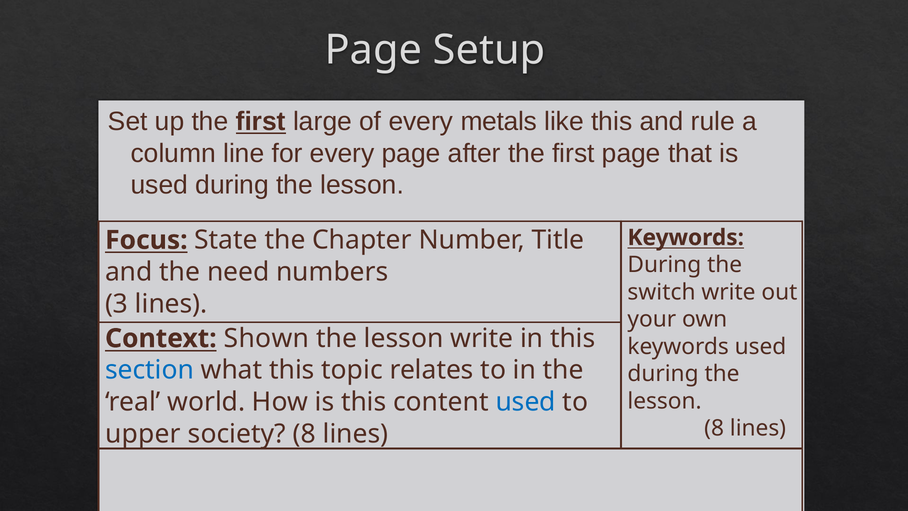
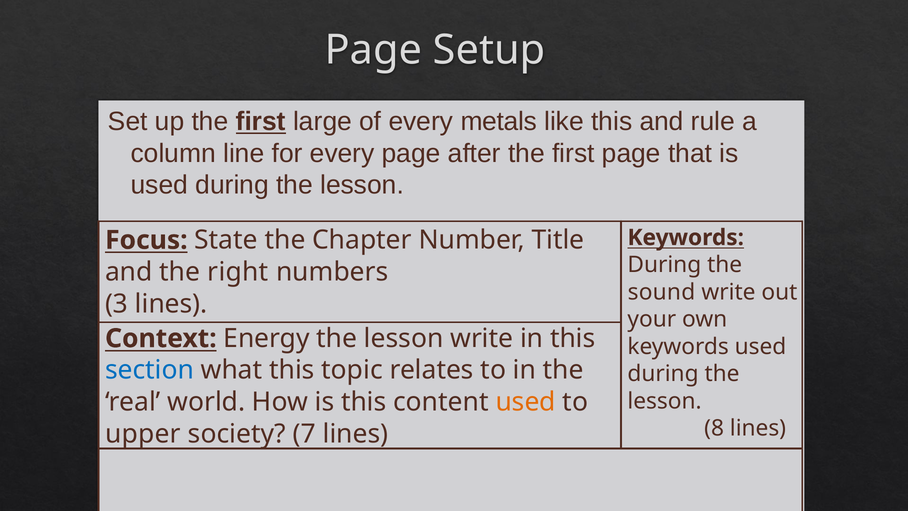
need: need -> right (238, 272)
switch: switch -> sound (661, 292)
Shown: Shown -> Energy (267, 338)
used colour: blue -> orange (526, 402)
society 8: 8 -> 7 (304, 434)
